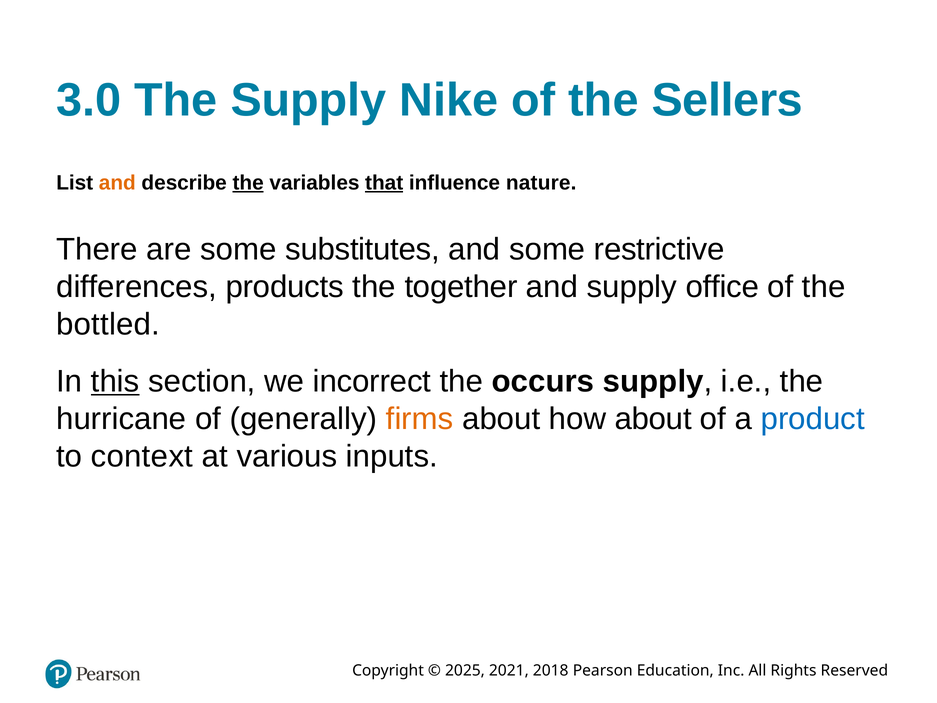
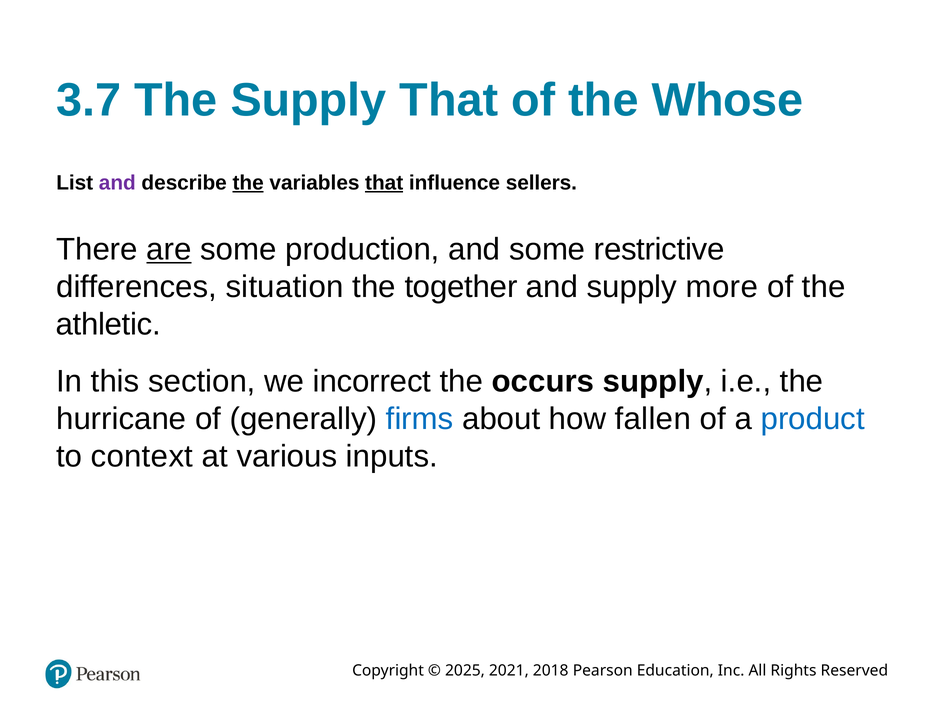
3.0: 3.0 -> 3.7 (89, 100)
Supply Nike: Nike -> That (449, 100)
Sellers: Sellers -> Whose (727, 100)
and colour: orange -> purple (117, 183)
nature: nature -> sellers (541, 183)
are underline: none -> present (169, 249)
substitutes: substitutes -> production (362, 249)
products: products -> situation (285, 287)
office: office -> more (722, 287)
bottled: bottled -> athletic (108, 324)
this underline: present -> none (115, 381)
firms colour: orange -> blue (420, 419)
how about: about -> fallen (653, 419)
